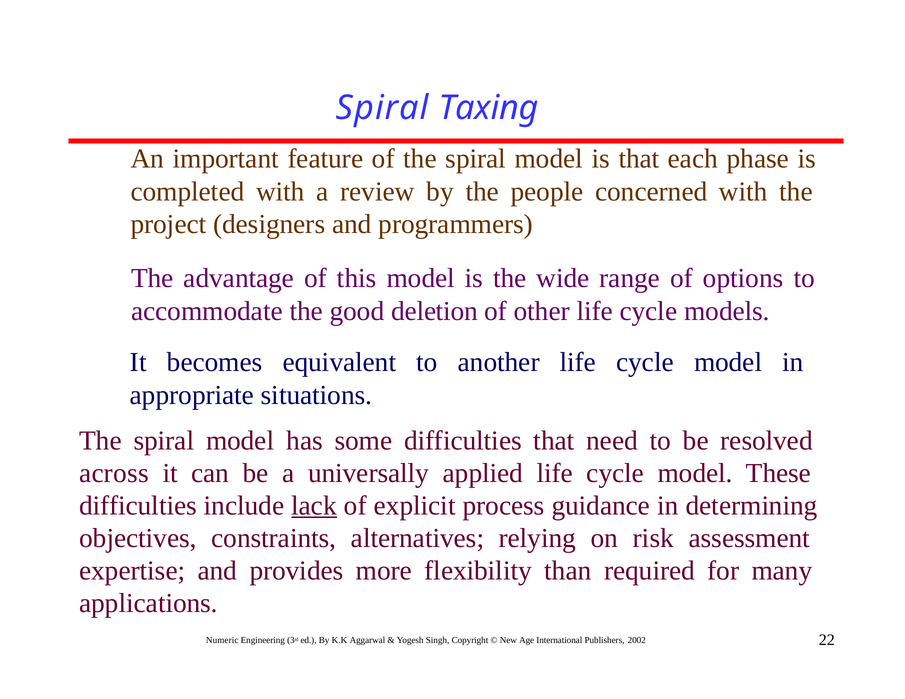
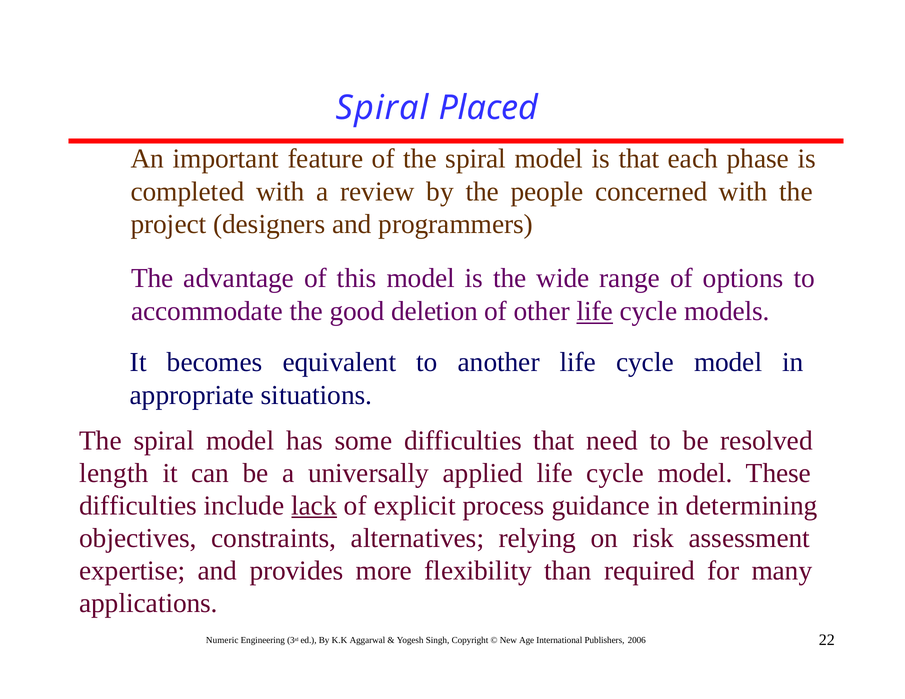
Taxing: Taxing -> Placed (488, 108)
life underline: none -> present (595, 311)
across: across -> length (114, 473)
2002: 2002 -> 2006 (637, 641)
